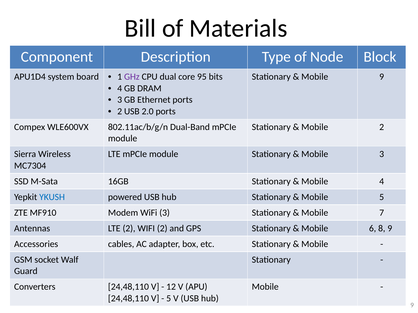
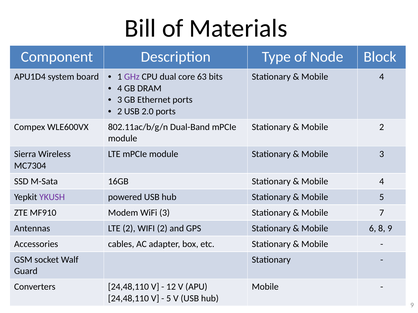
95: 95 -> 63 (202, 77)
9: 9 -> 4 (382, 77)
YKUSH colour: blue -> purple (52, 197)
